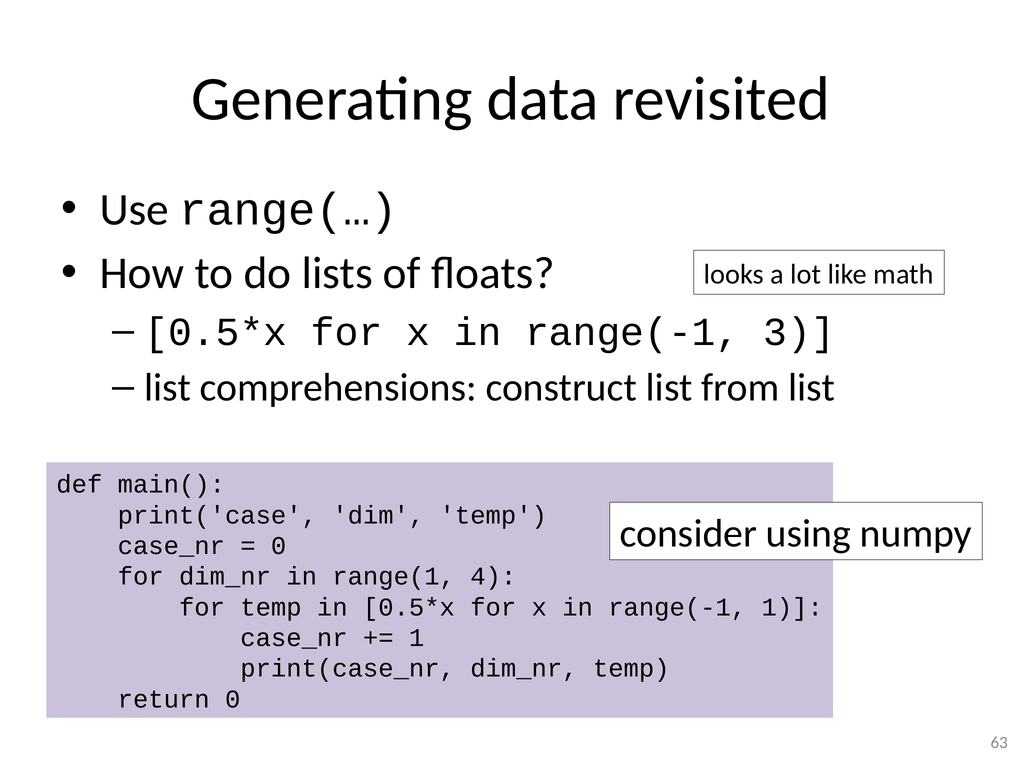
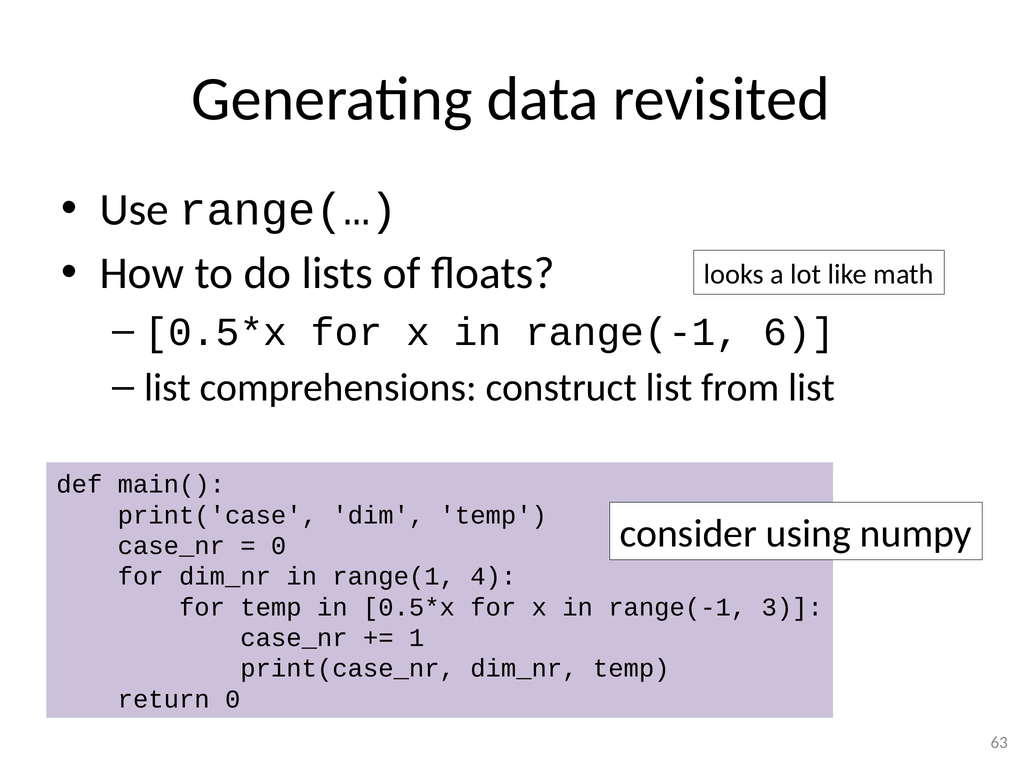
3: 3 -> 6 (799, 332)
range(-1 1: 1 -> 3 (792, 607)
